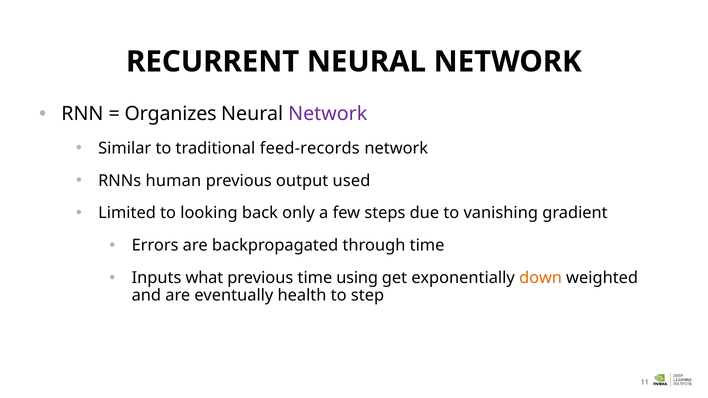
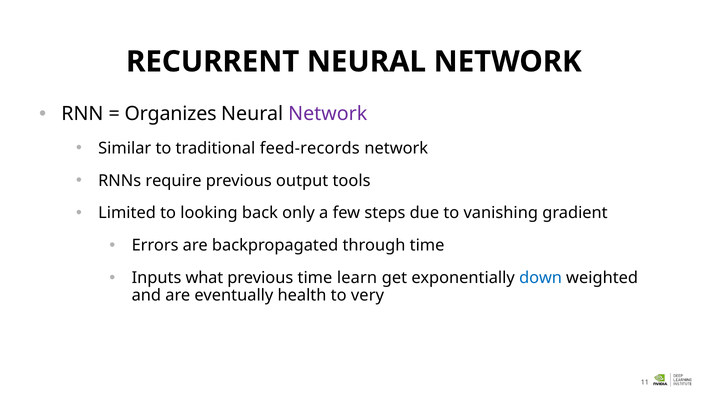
human: human -> require (174, 181)
used: used -> tools (352, 181)
using: using -> learn (357, 278)
down colour: orange -> blue (541, 278)
step: step -> very (367, 296)
